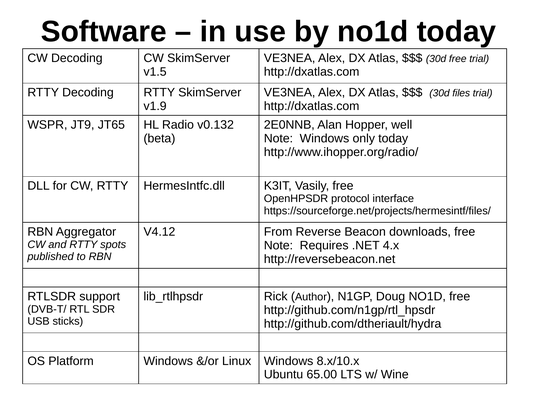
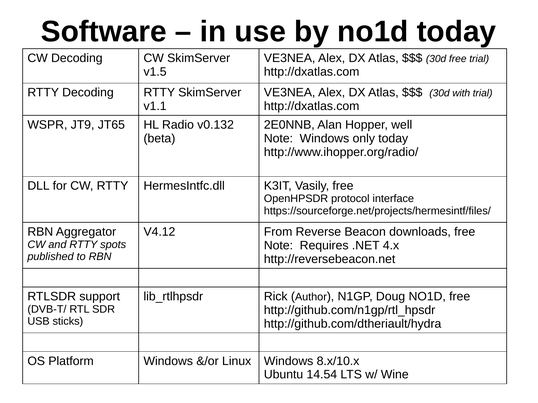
files: files -> with (461, 93)
v1.9: v1.9 -> v1.1 (155, 106)
65.00: 65.00 -> 14.54 (322, 375)
